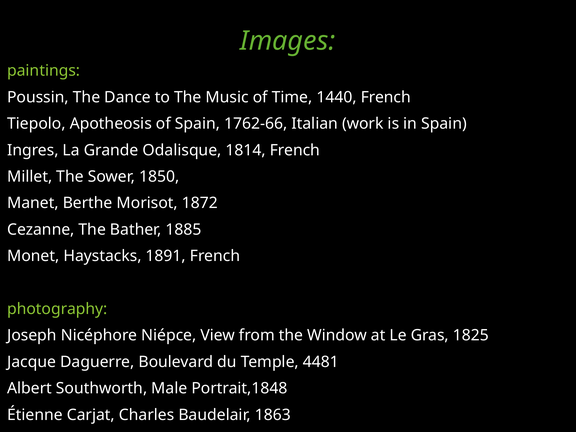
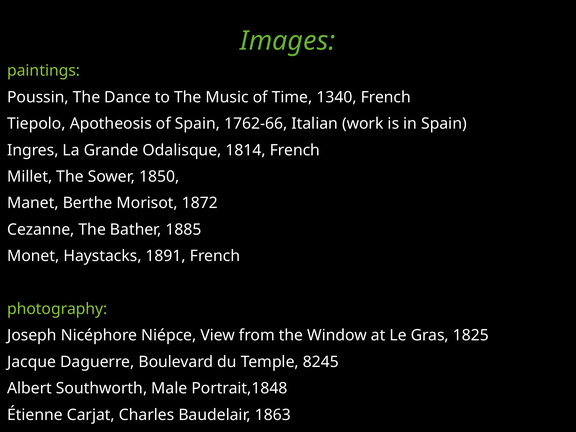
1440: 1440 -> 1340 (337, 97)
4481: 4481 -> 8245 (321, 362)
